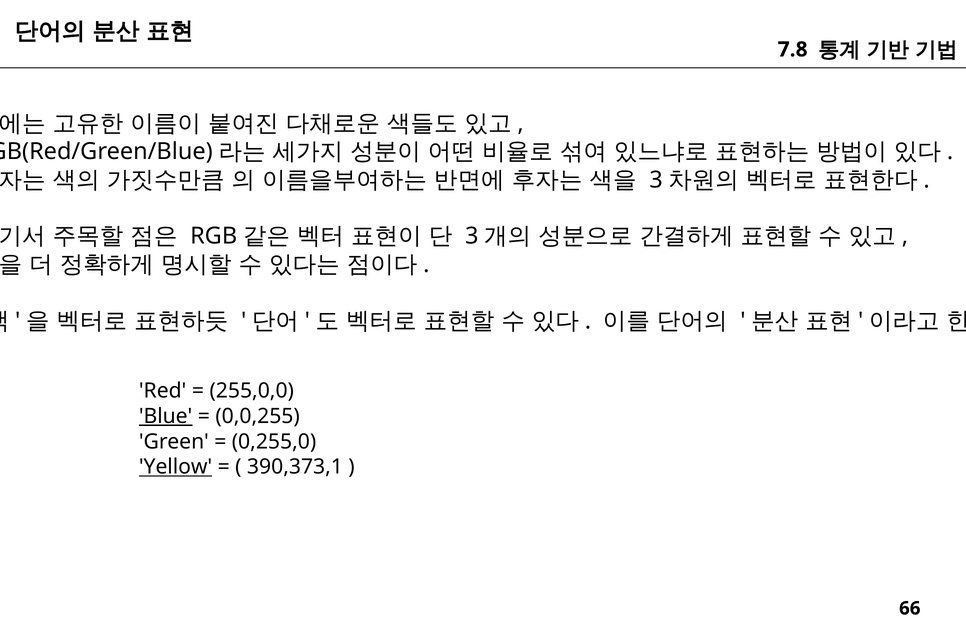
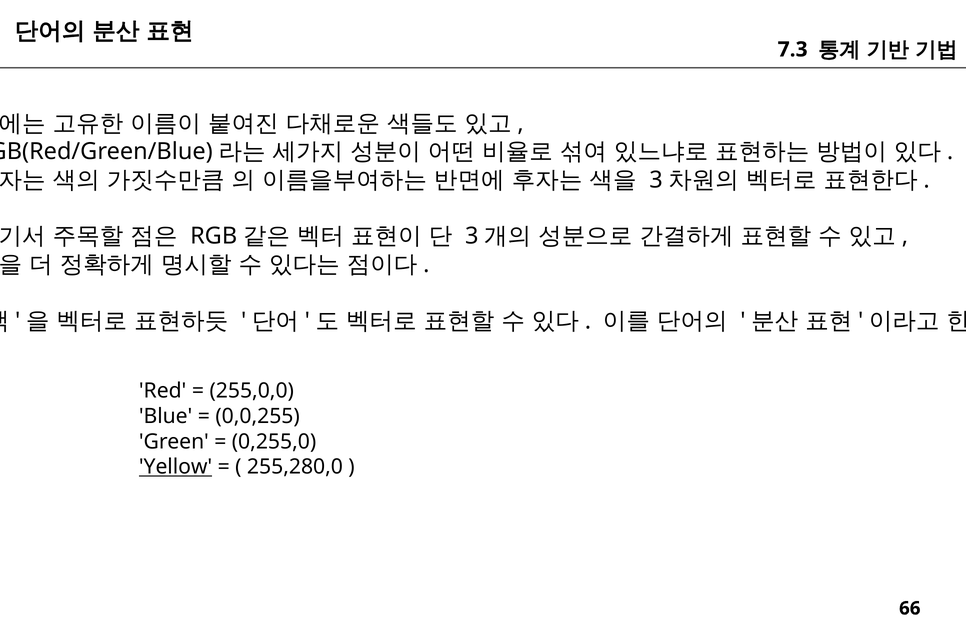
7.8: 7.8 -> 7.3 (793, 50)
Blue underline: present -> none (166, 417)
390,373,1: 390,373,1 -> 255,280,0 (295, 467)
